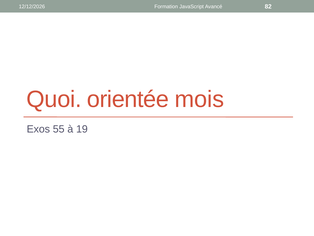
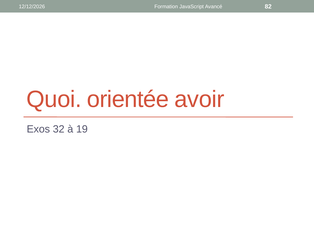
mois: mois -> avoir (199, 99)
55: 55 -> 32 (59, 129)
